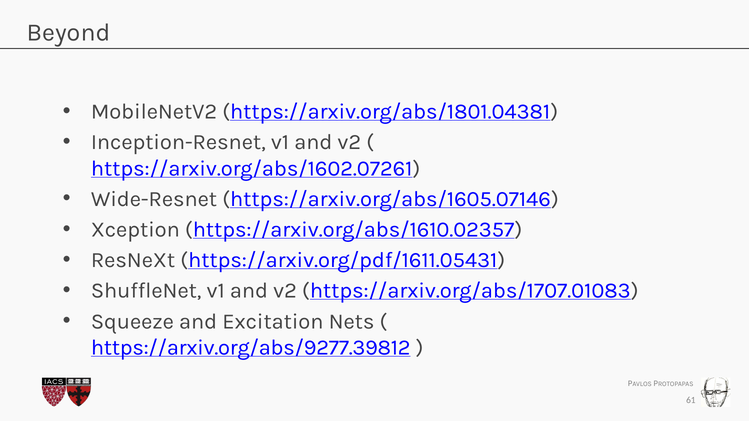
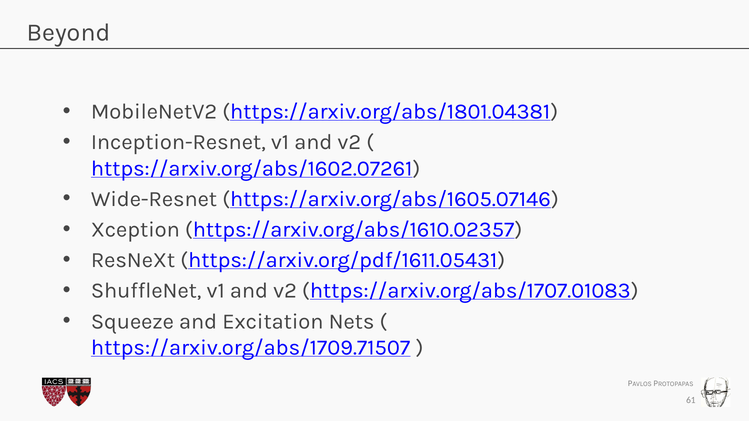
https://arxiv.org/abs/9277.39812: https://arxiv.org/abs/9277.39812 -> https://arxiv.org/abs/1709.71507 (251, 348)
